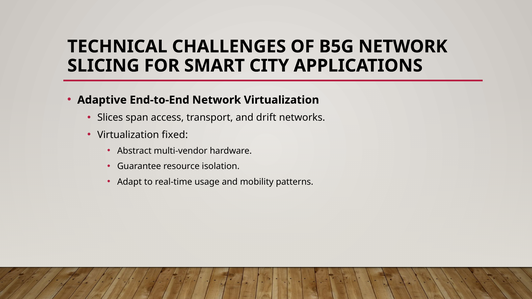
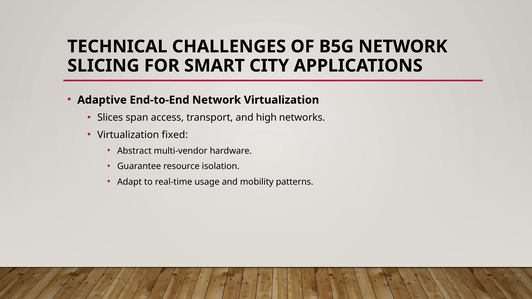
drift: drift -> high (266, 118)
